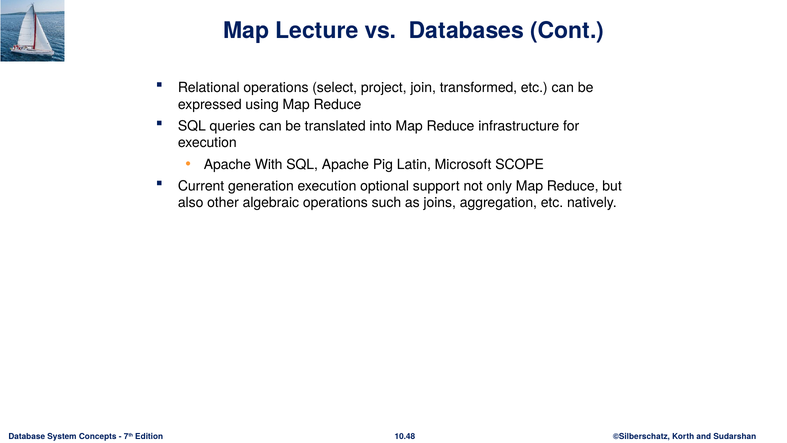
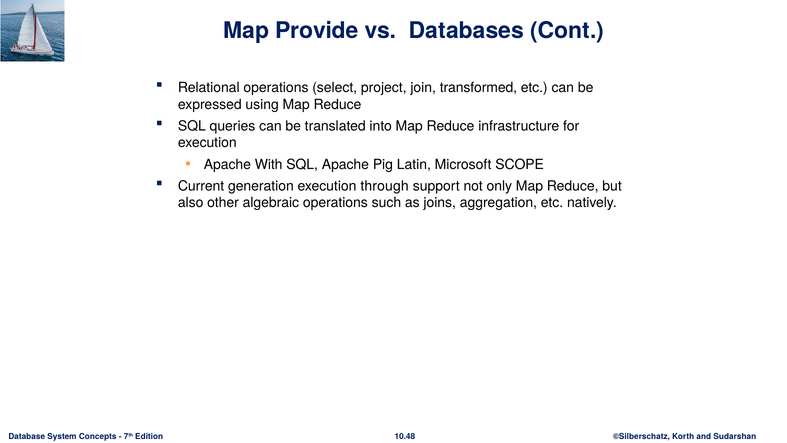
Lecture: Lecture -> Provide (317, 31)
optional: optional -> through (385, 186)
